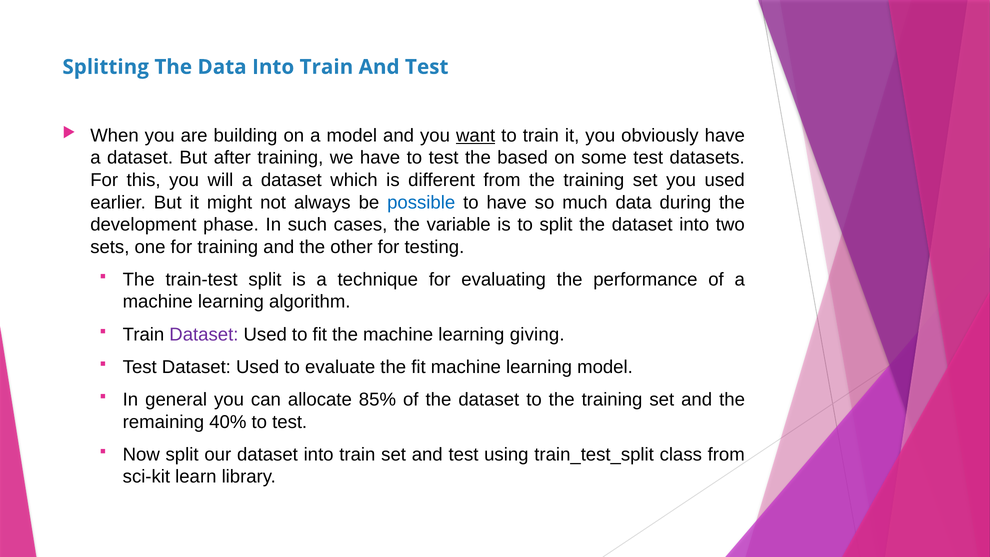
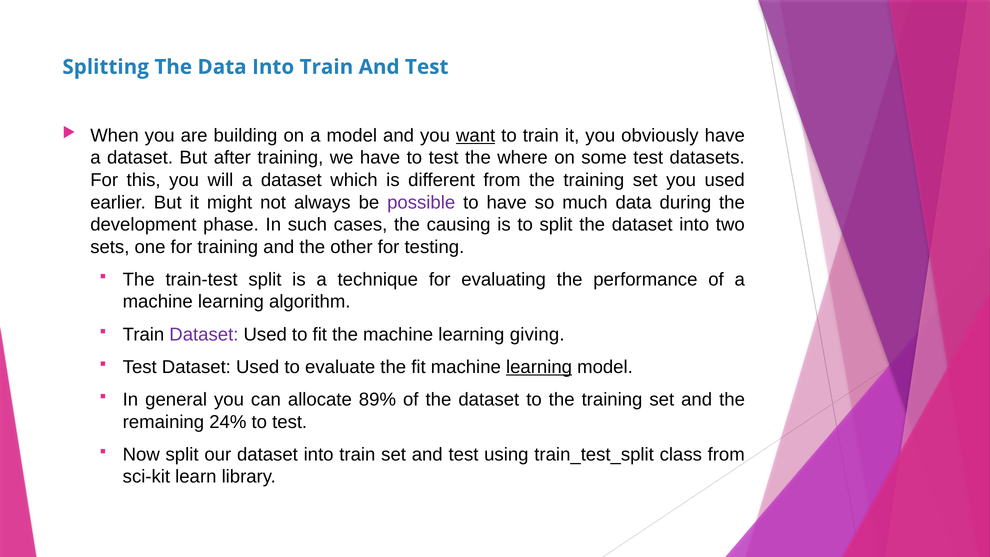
based: based -> where (523, 158)
possible colour: blue -> purple (421, 202)
variable: variable -> causing (459, 225)
learning underline: none -> present (539, 367)
85%: 85% -> 89% (377, 400)
40%: 40% -> 24% (228, 422)
